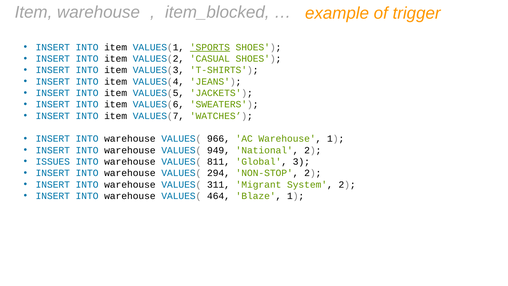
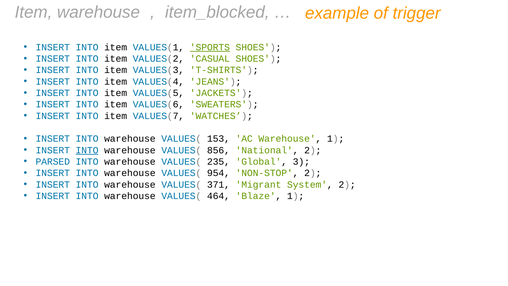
966: 966 -> 153 (218, 139)
INTO underline: none -> present (87, 150)
949: 949 -> 856 (218, 150)
ISSUES: ISSUES -> PARSED (53, 162)
811: 811 -> 235 (218, 162)
294: 294 -> 954 (218, 173)
311: 311 -> 371 (218, 184)
